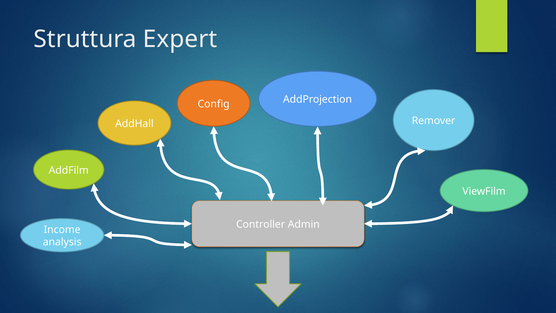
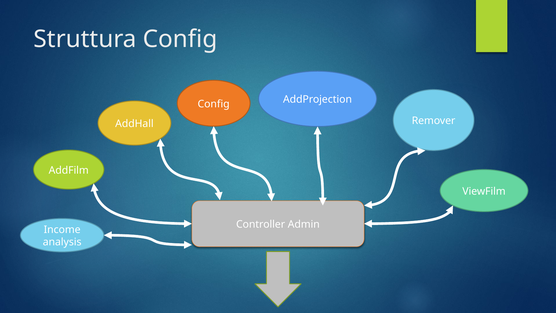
Struttura Expert: Expert -> Config (180, 39)
